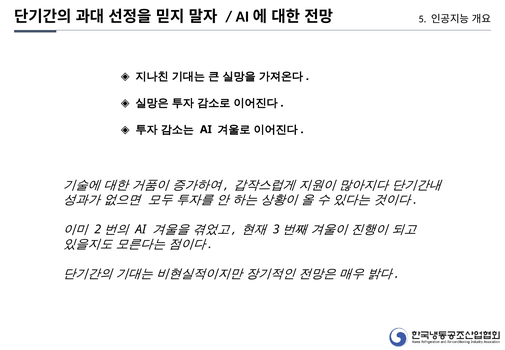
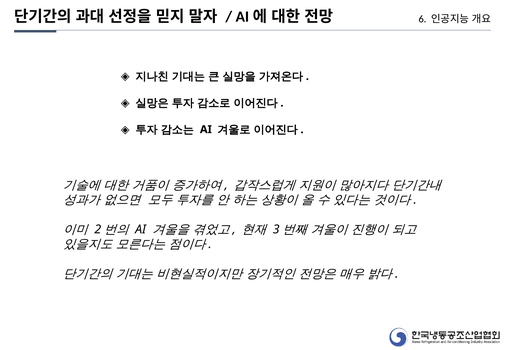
5: 5 -> 6 (422, 19)
